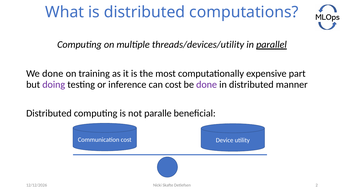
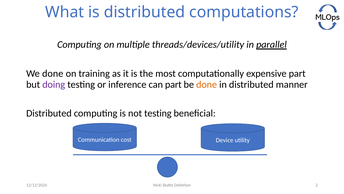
can cost: cost -> part (173, 84)
done colour: purple -> orange (207, 84)
not paralle: paralle -> testing (158, 113)
